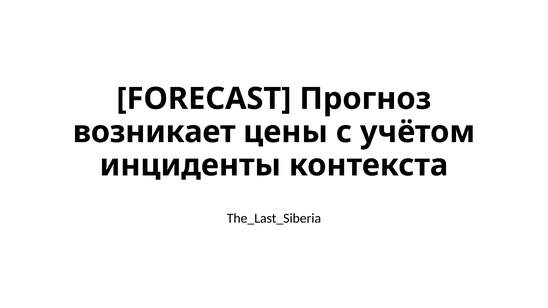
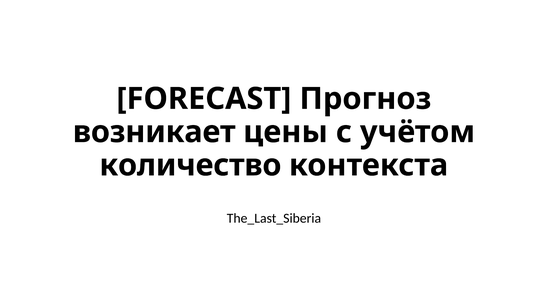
инциденты: инциденты -> количество (190, 165)
